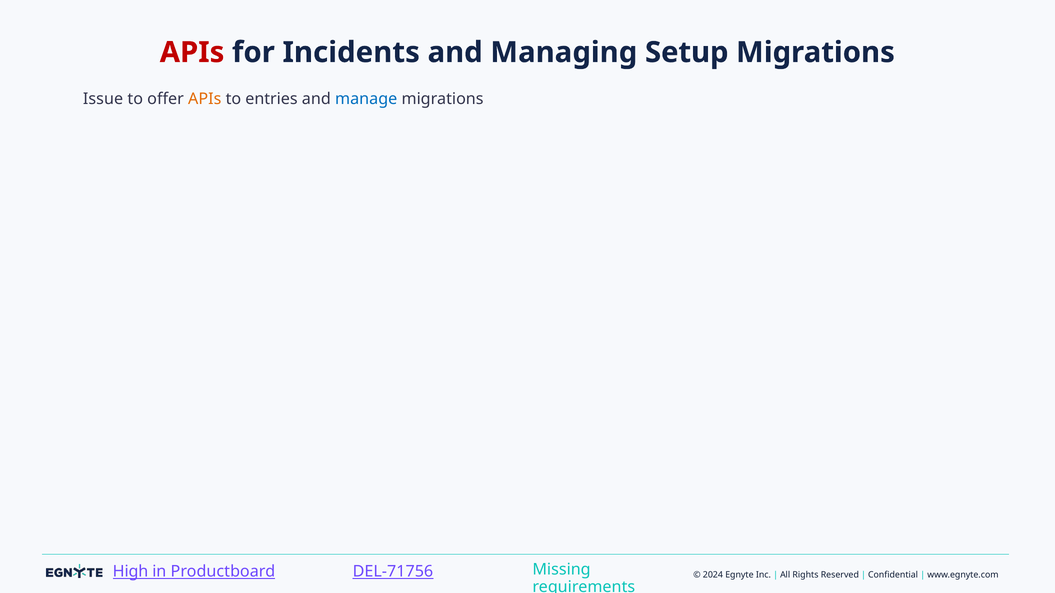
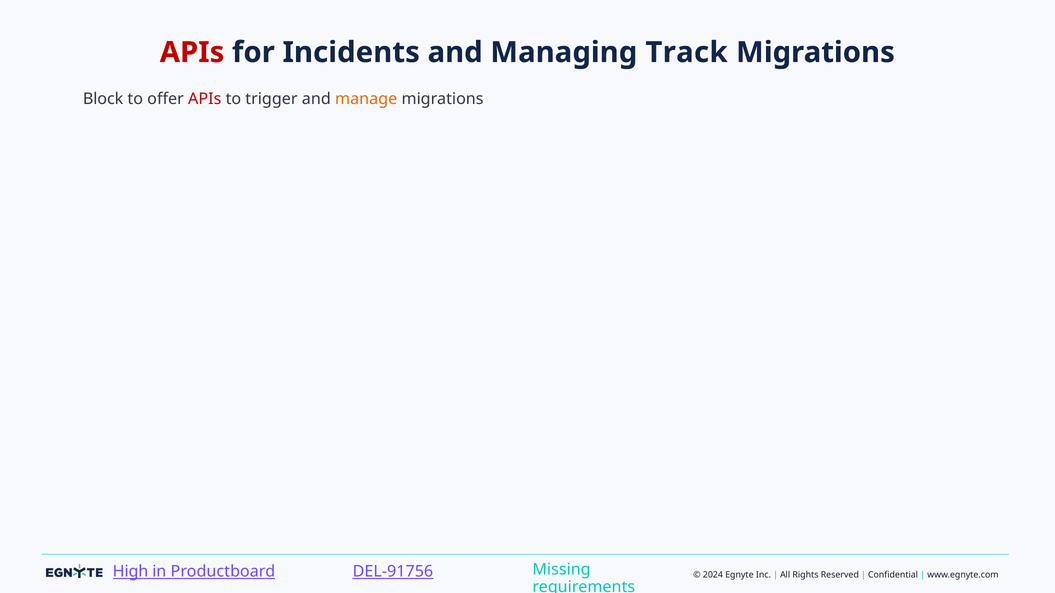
Setup: Setup -> Track (687, 52)
Issue: Issue -> Block (103, 99)
APIs colour: orange -> red (205, 99)
entries: entries -> trigger (271, 99)
manage colour: blue -> orange (366, 99)
DEL-71756: DEL-71756 -> DEL-91756 (393, 572)
